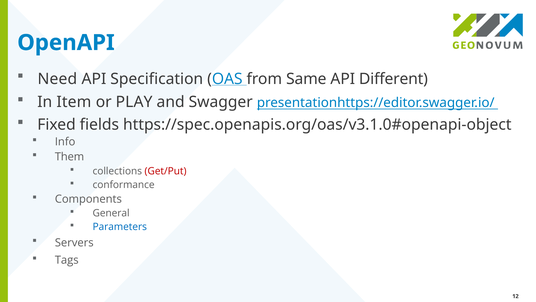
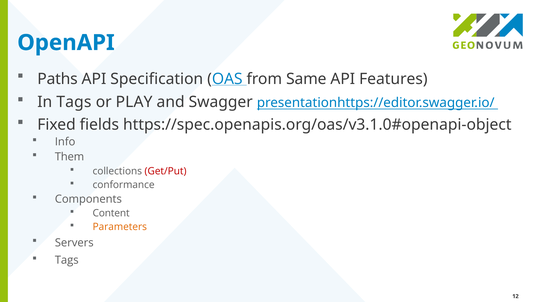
Need: Need -> Paths (57, 79)
Different: Different -> Features (393, 79)
In Item: Item -> Tags (74, 102)
General: General -> Content (111, 213)
Parameters colour: blue -> orange (120, 227)
